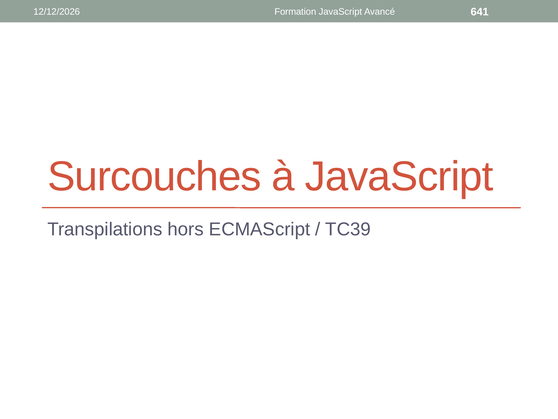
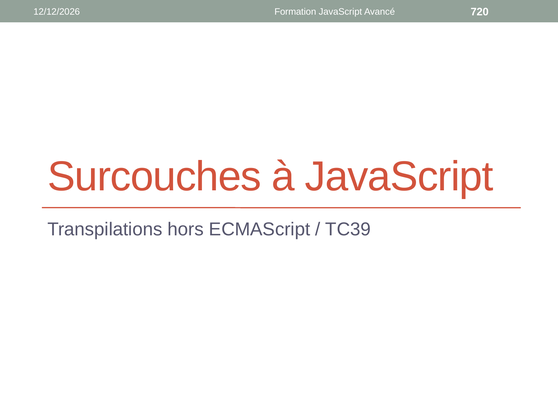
641: 641 -> 720 (480, 12)
